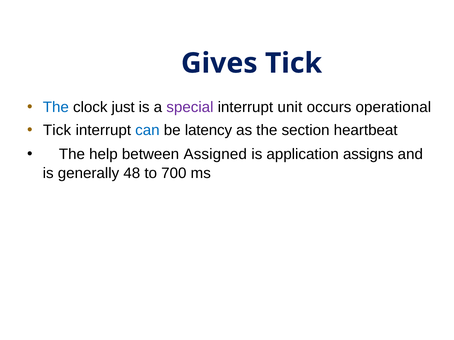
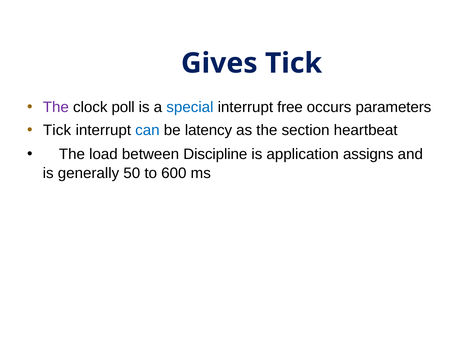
The colour: blue -> purple (56, 107)
just: just -> poll (123, 107)
special colour: purple -> blue (190, 107)
unit: unit -> free (290, 107)
operational: operational -> parameters (393, 107)
help: help -> load (103, 154)
Assigned: Assigned -> Discipline (215, 154)
48: 48 -> 50 (132, 174)
700: 700 -> 600 (174, 174)
